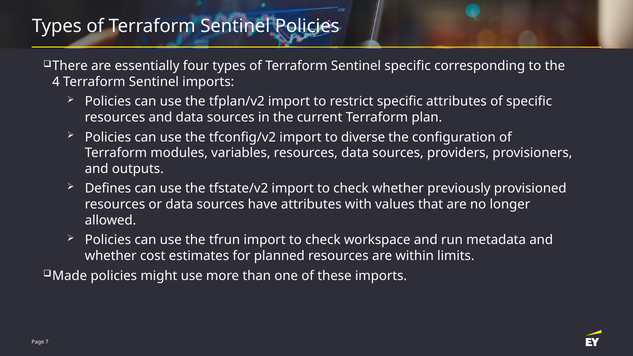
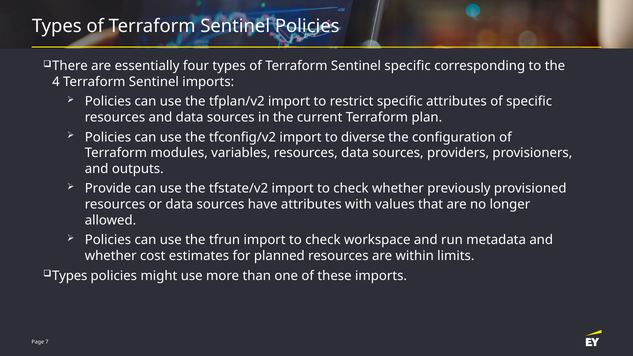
Defines: Defines -> Provide (108, 189)
Made: Made -> Types (70, 276)
